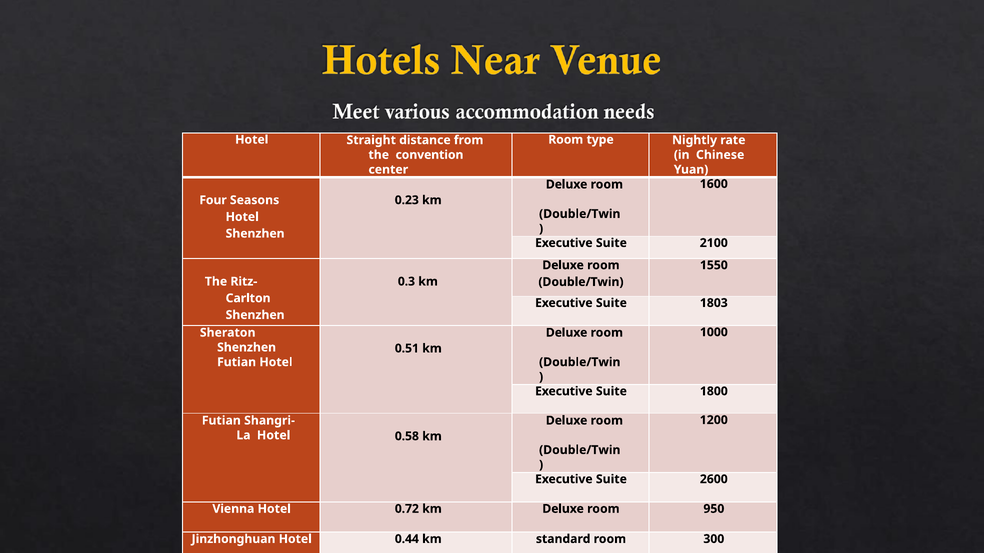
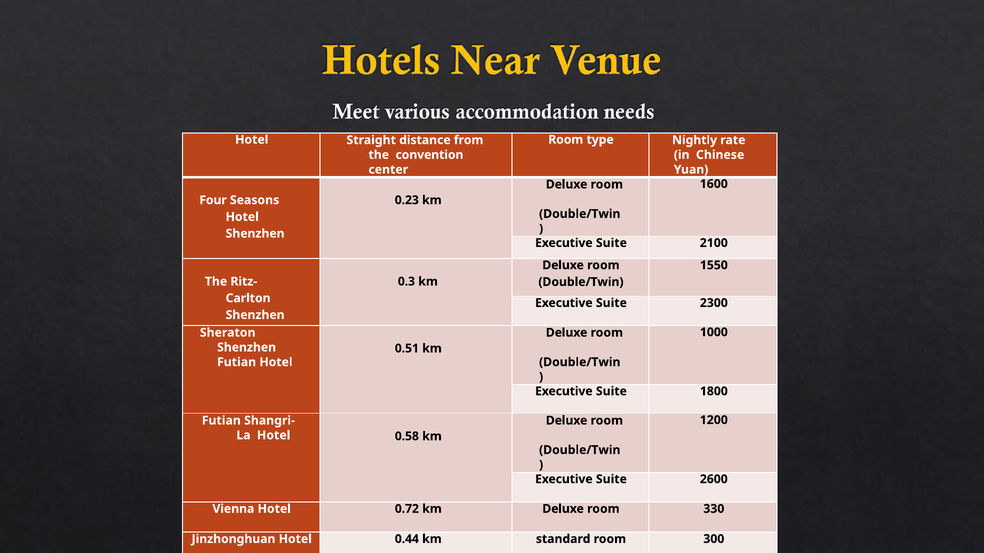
1803: 1803 -> 2300 (714, 303)
950: 950 -> 330 (714, 509)
